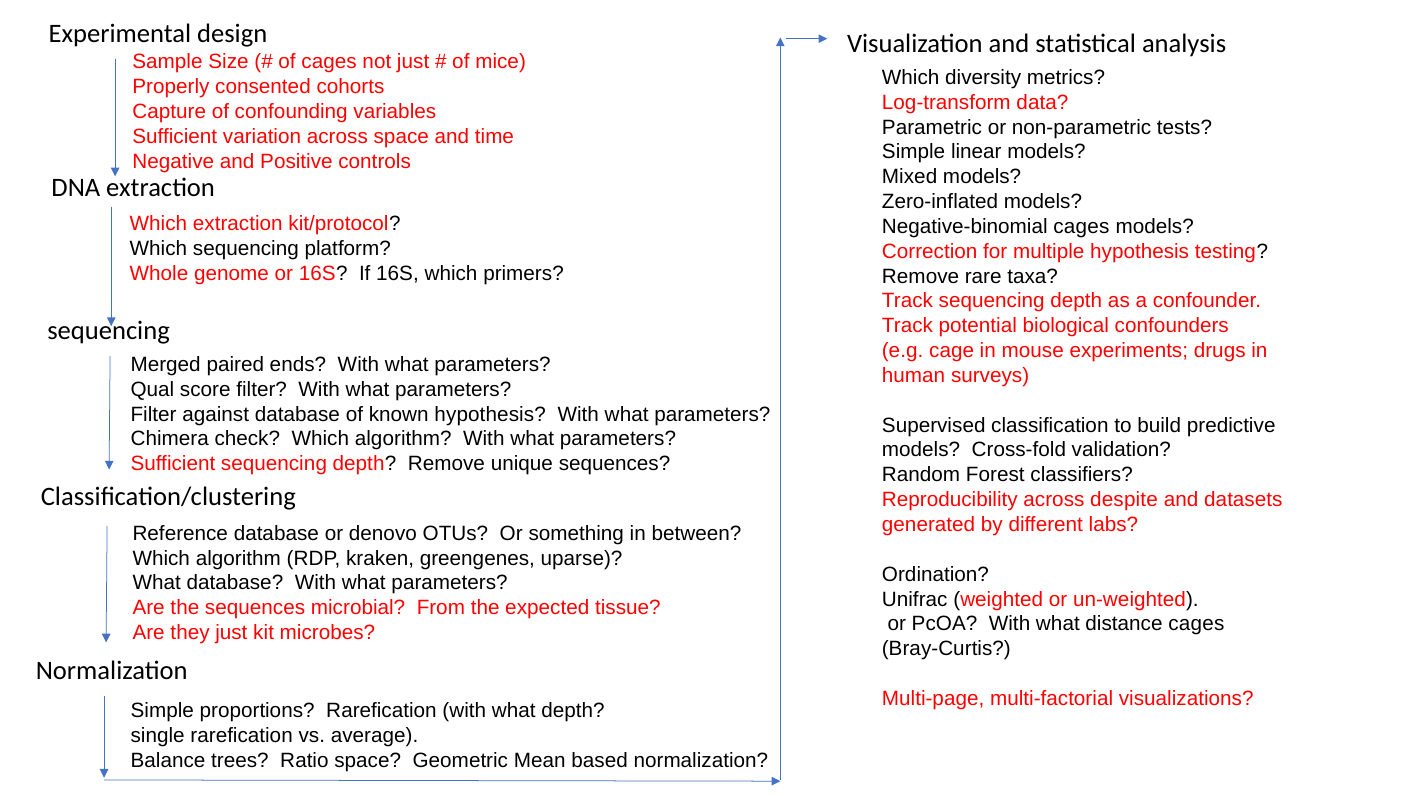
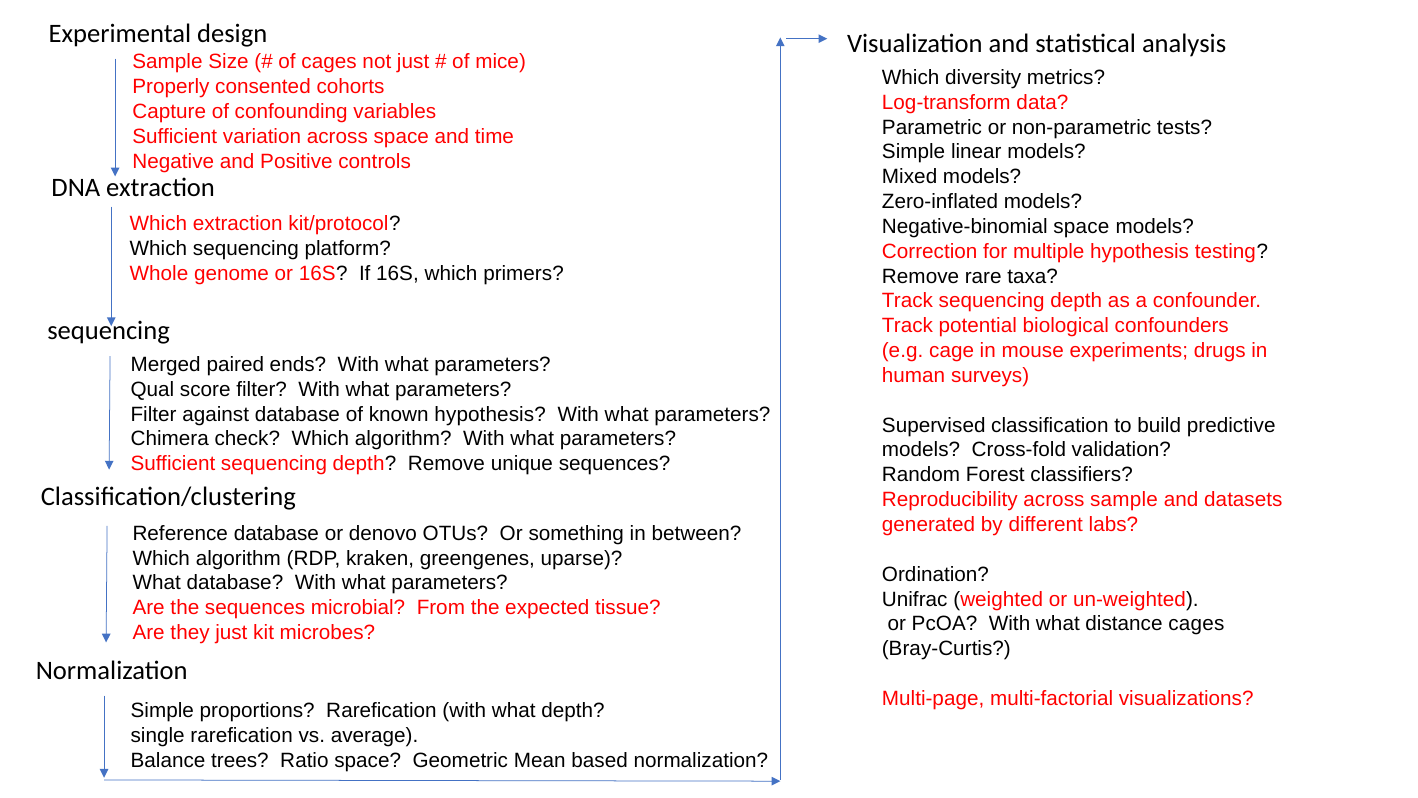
Negative-binomial cages: cages -> space (1081, 226)
across despite: despite -> sample (1124, 500)
